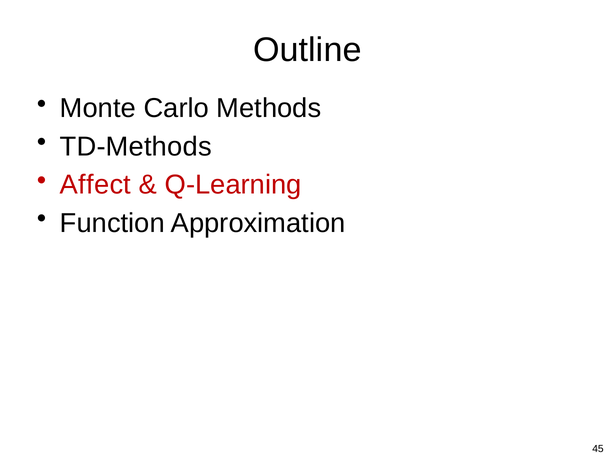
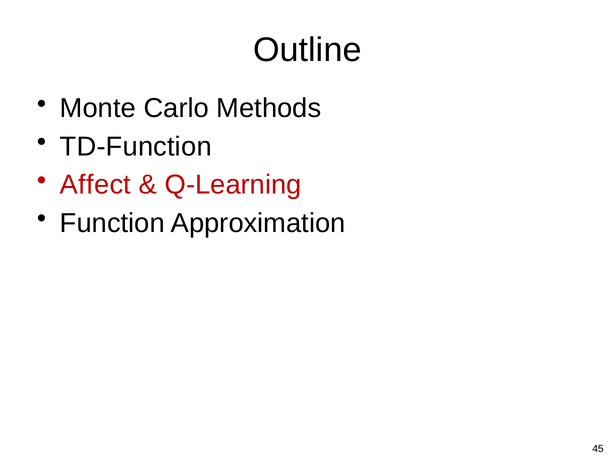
TD-Methods: TD-Methods -> TD-Function (136, 147)
